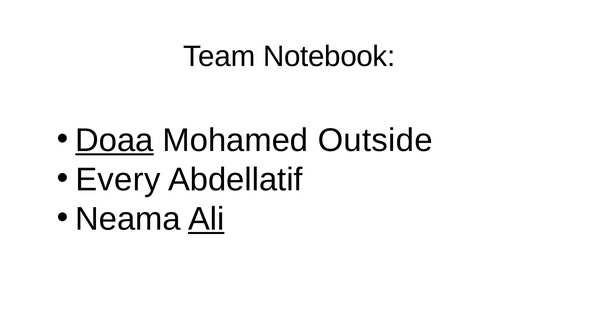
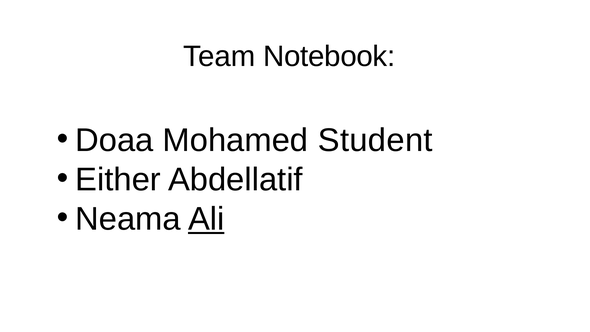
Doaa underline: present -> none (114, 140)
Outside: Outside -> Student (375, 140)
Every: Every -> Either (118, 180)
